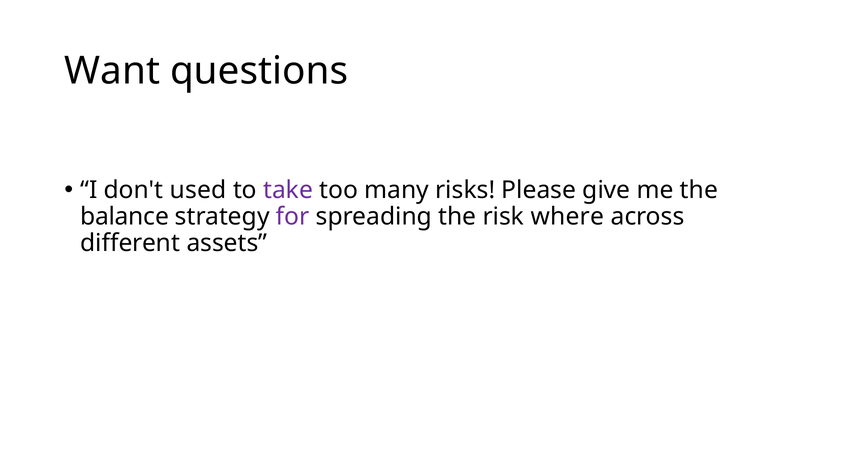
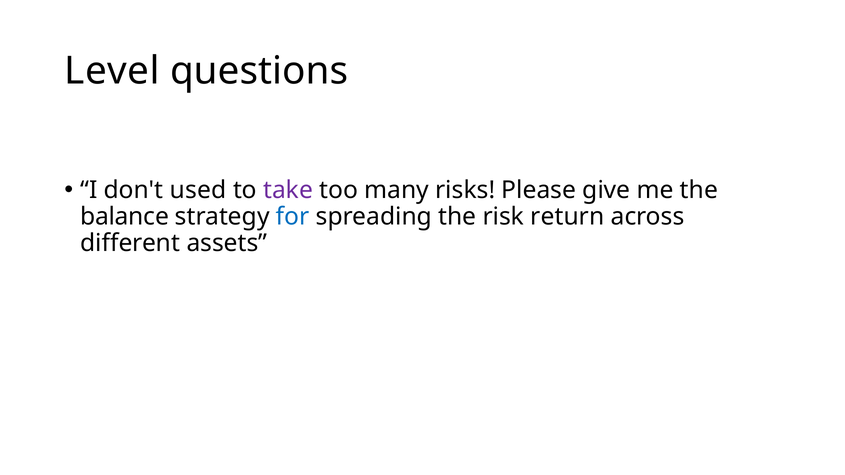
Want: Want -> Level (112, 71)
for colour: purple -> blue (293, 217)
where: where -> return (567, 217)
